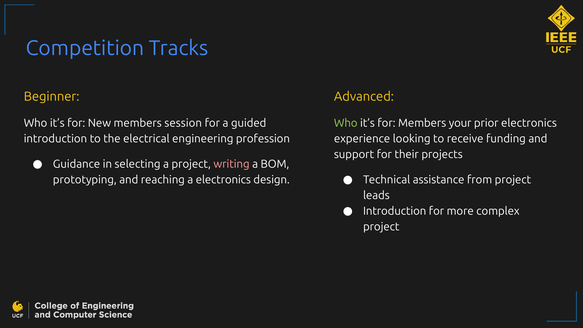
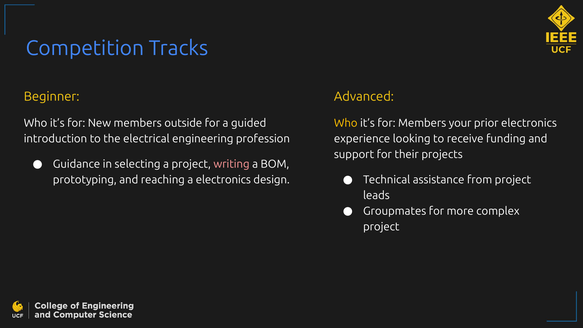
session: session -> outside (183, 123)
Who colour: light green -> yellow (346, 123)
Introduction: Introduction -> Groupmates (395, 211)
